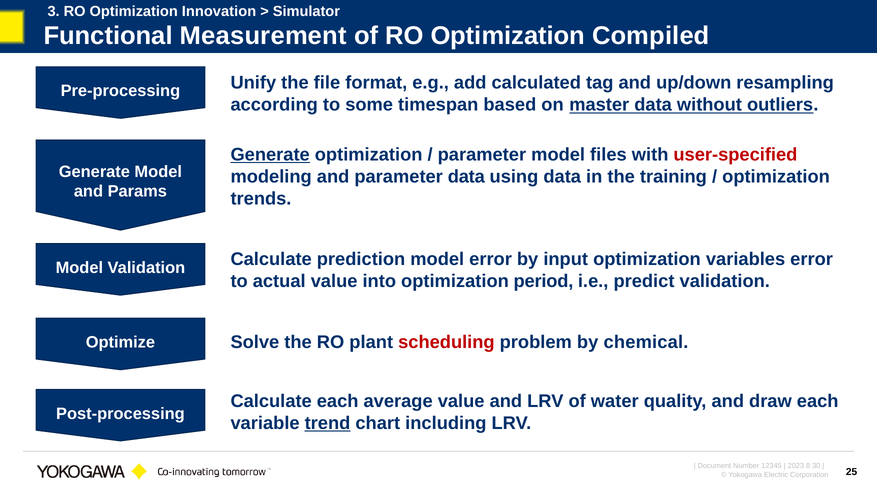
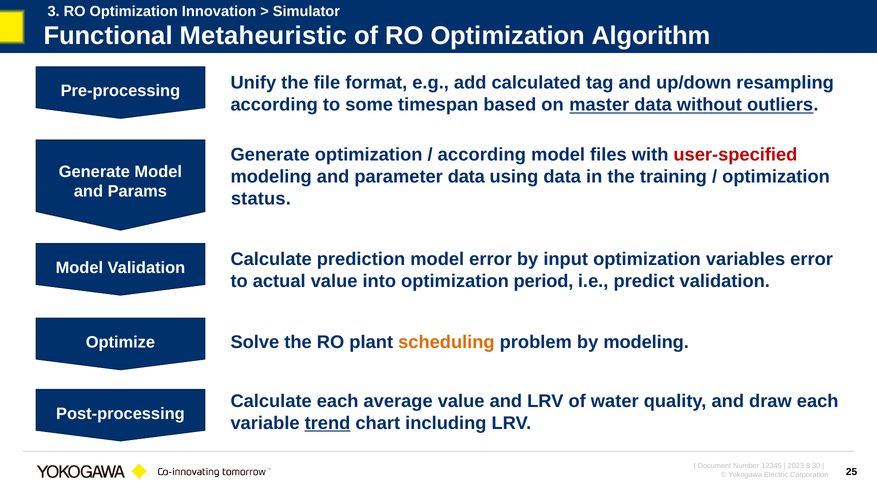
Measurement: Measurement -> Metaheuristic (263, 36)
Compiled: Compiled -> Algorithm (651, 36)
Generate underline: present -> none (270, 154)
parameter: parameter -> according (482, 154)
trends: trends -> status (261, 198)
scheduling colour: red -> orange (446, 342)
by chemical: chemical -> modeling (646, 342)
